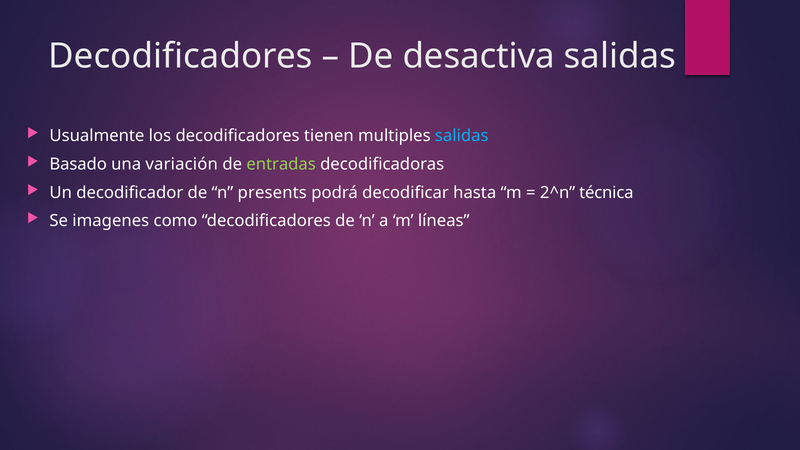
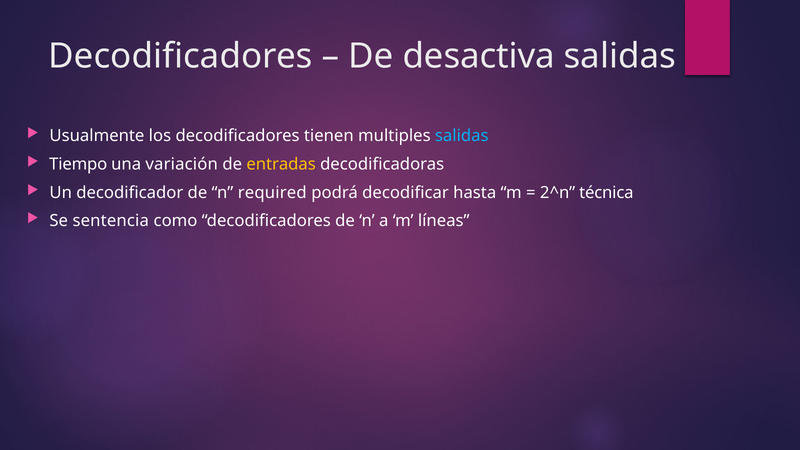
Basado: Basado -> Tiempo (78, 164)
entradas colour: light green -> yellow (281, 164)
presents: presents -> required (272, 193)
imagenes: imagenes -> sentencia (111, 221)
